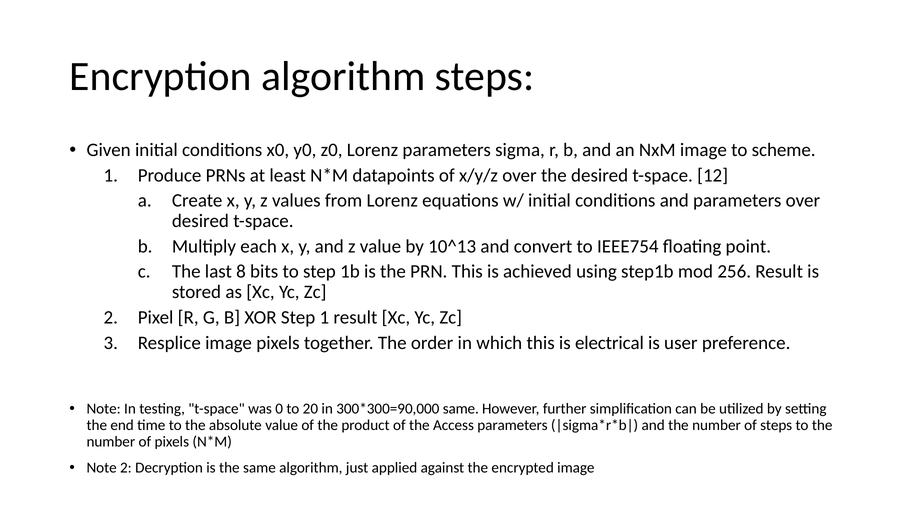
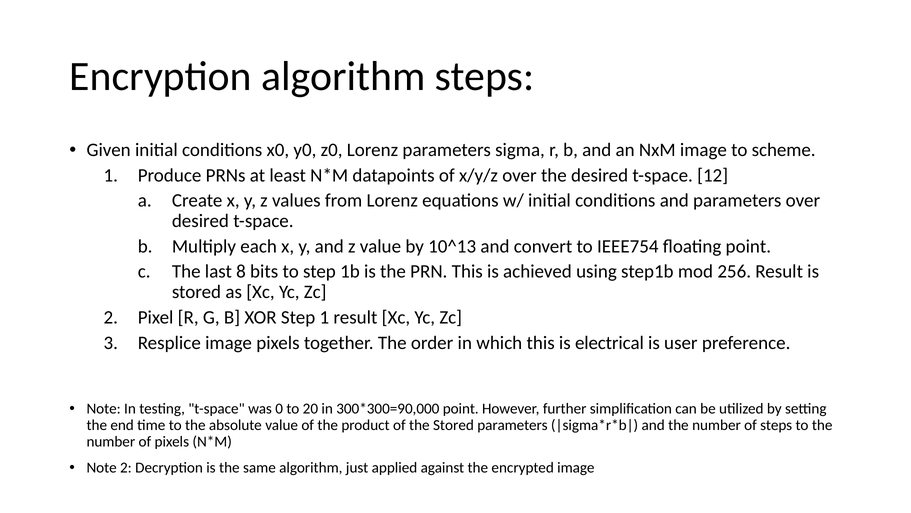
same: same -> point (461, 408)
the Access: Access -> Stored (453, 425)
